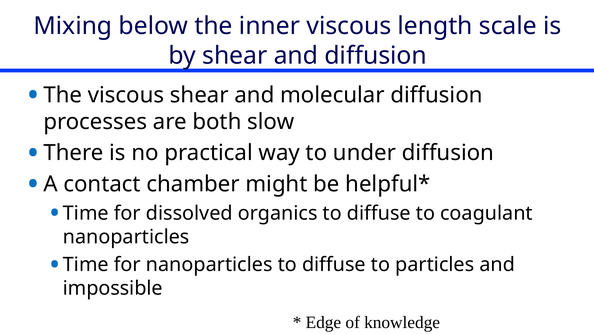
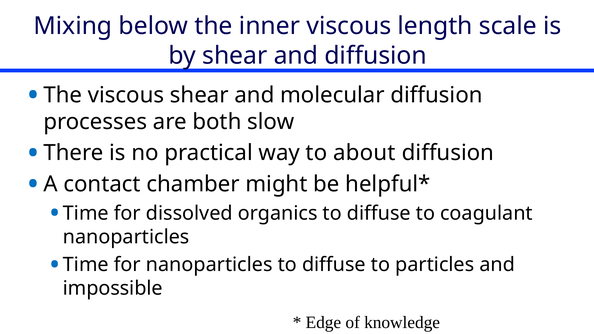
under: under -> about (364, 153)
